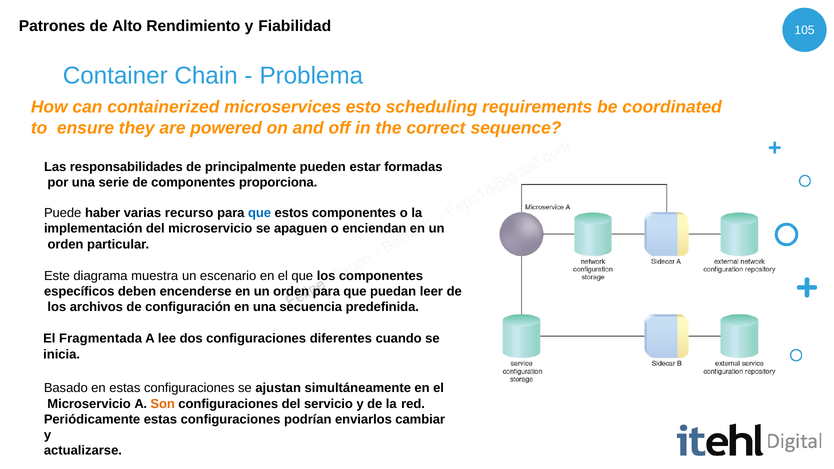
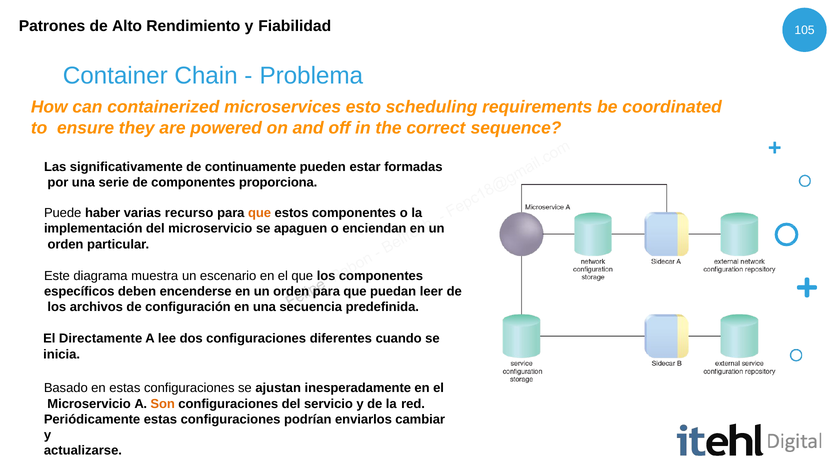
responsabilidades: responsabilidades -> significativamente (126, 167)
principalmente: principalmente -> continuamente (251, 167)
que colour: blue -> orange (260, 213)
Fragmentada: Fragmentada -> Directamente (101, 339)
simultáneamente: simultáneamente -> inesperadamente (358, 388)
